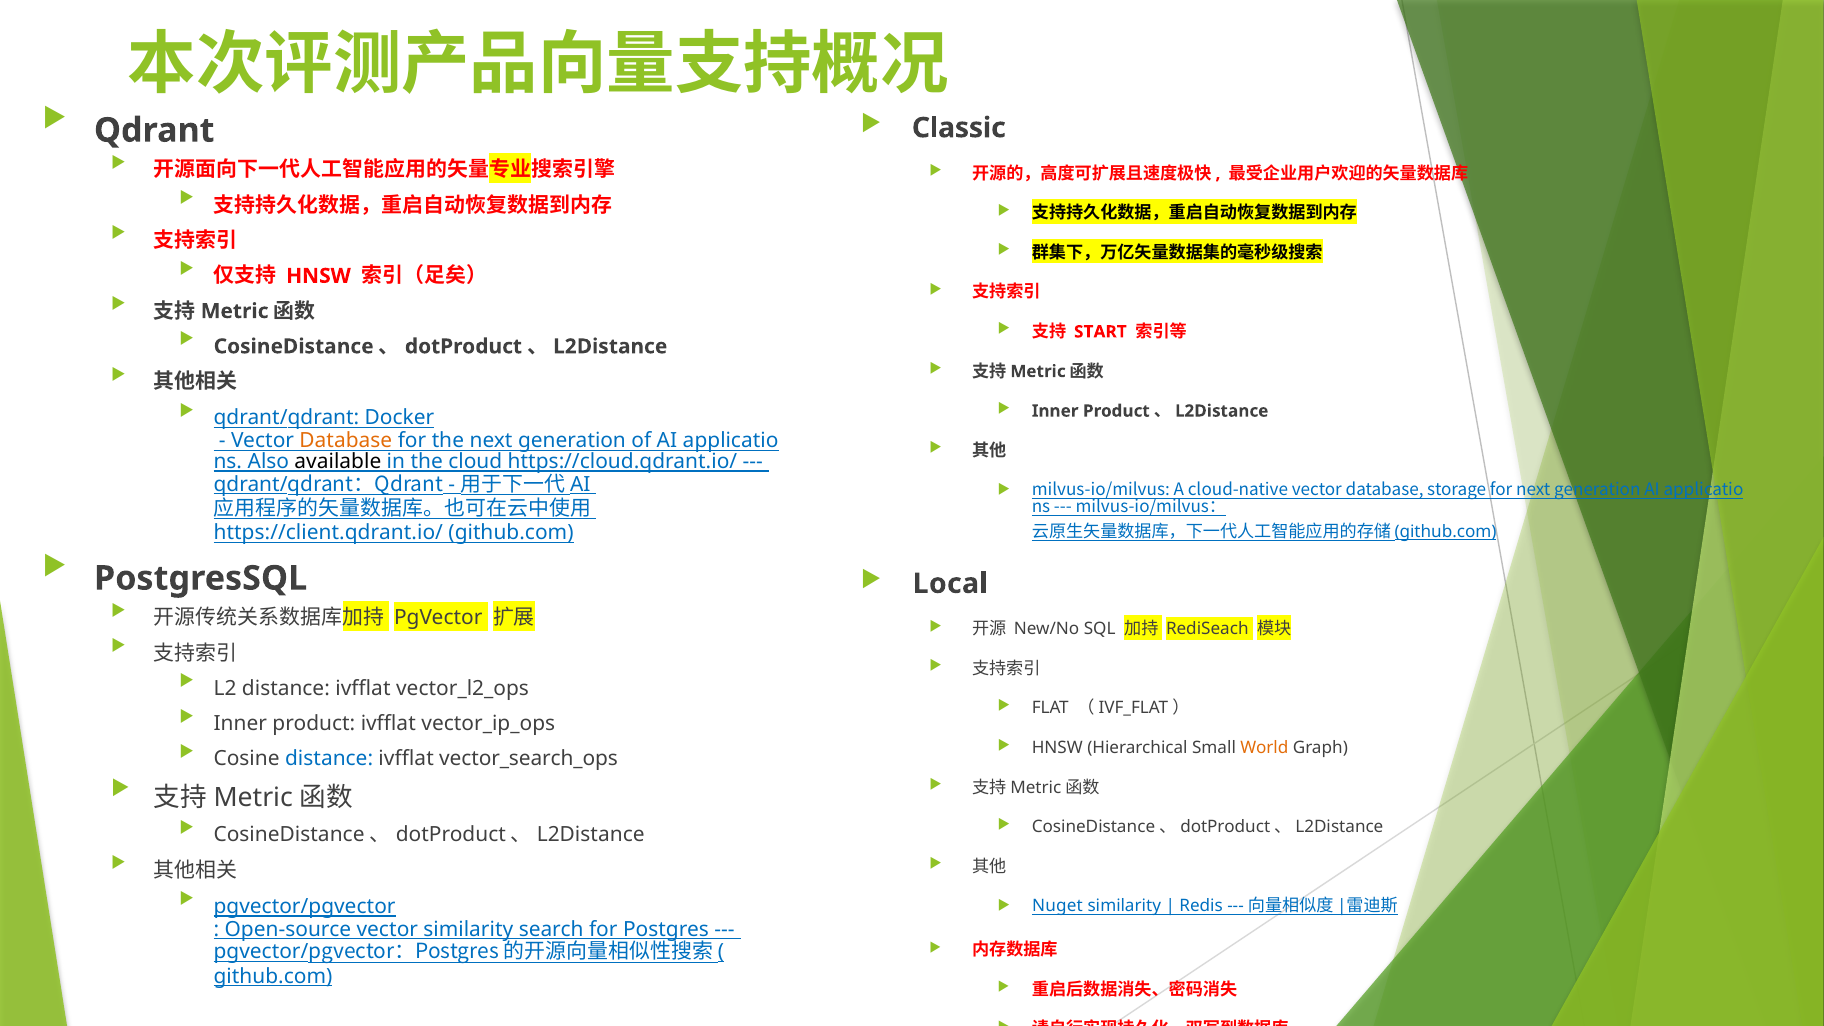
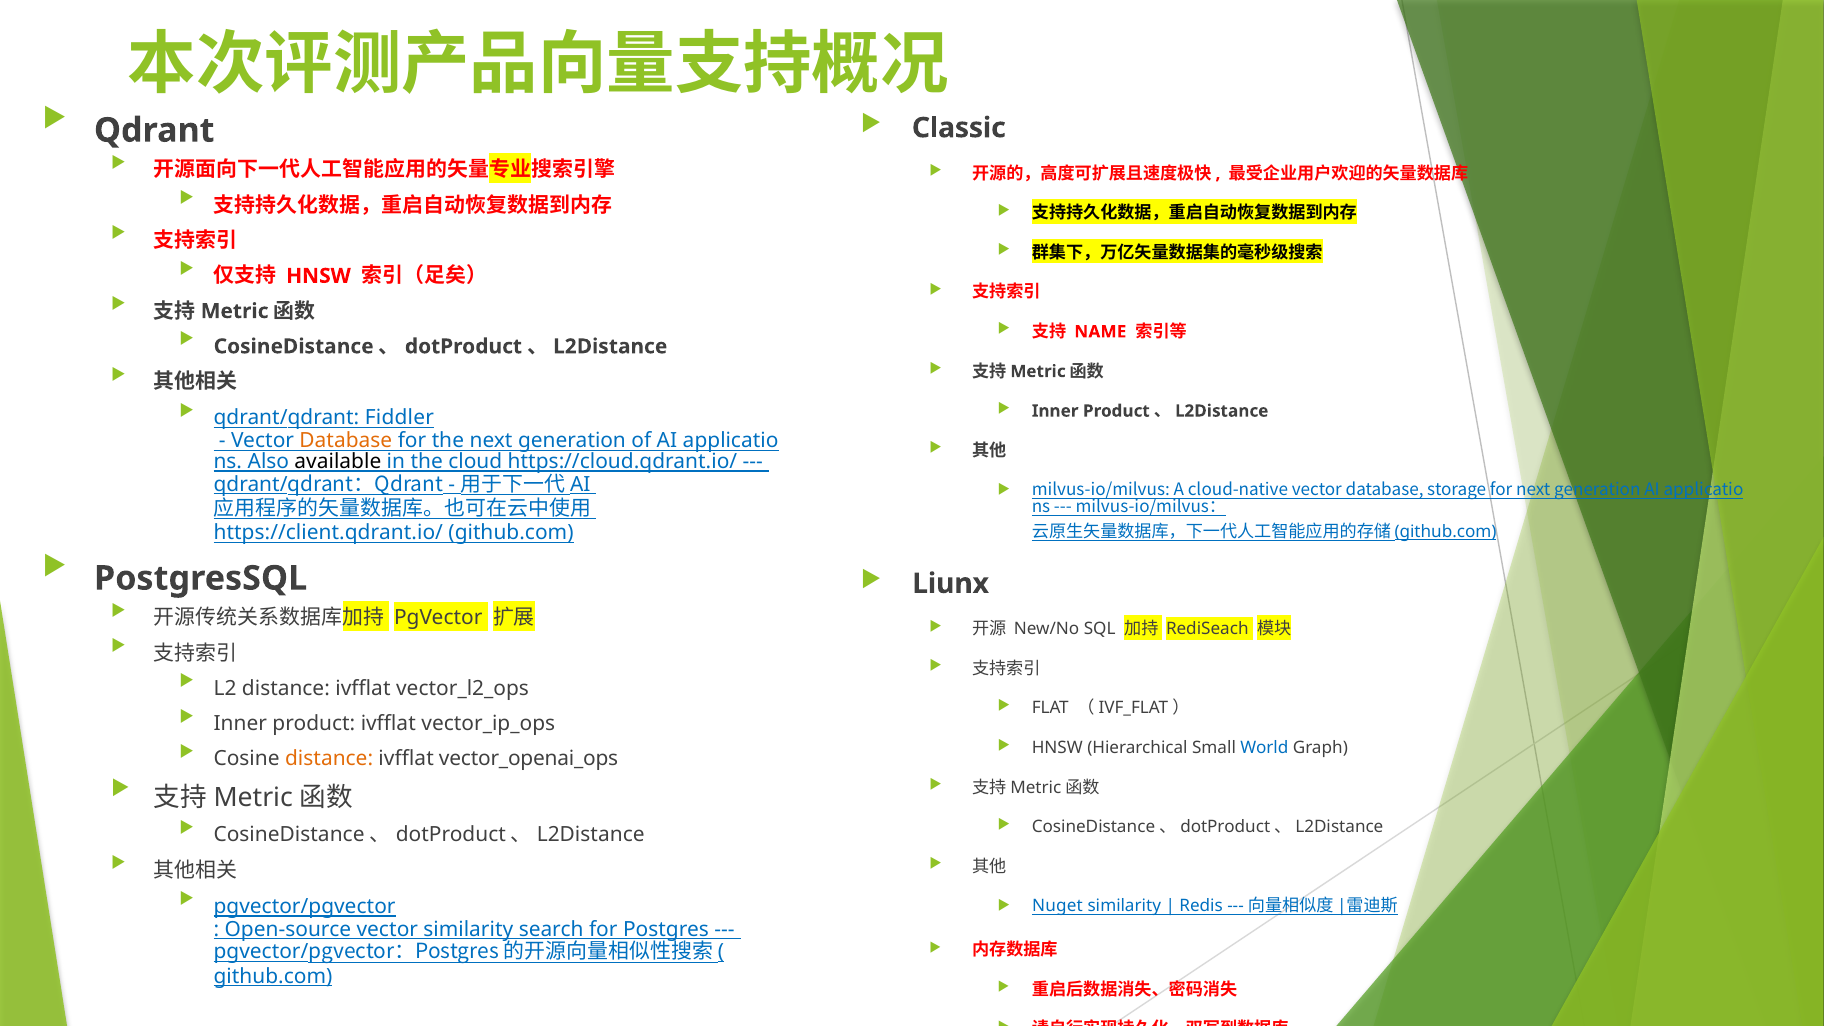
START: START -> NAME (1100, 332)
Docker: Docker -> Fiddler (399, 418)
Local: Local -> Liunx (951, 584)
World colour: orange -> blue (1264, 748)
distance colour: blue -> orange (329, 759)
vector_search_ops: vector_search_ops -> vector_openai_ops (529, 759)
